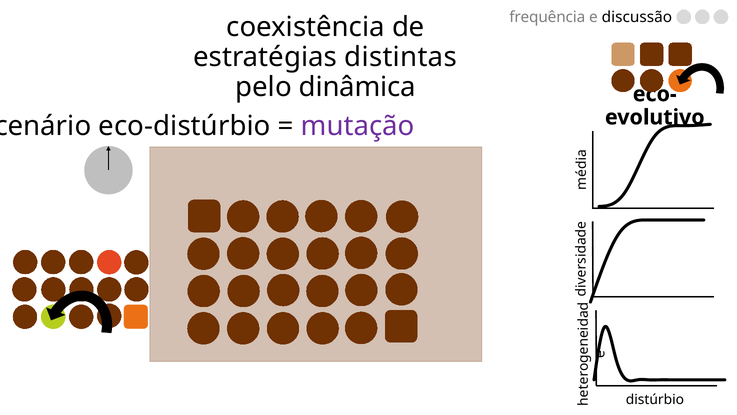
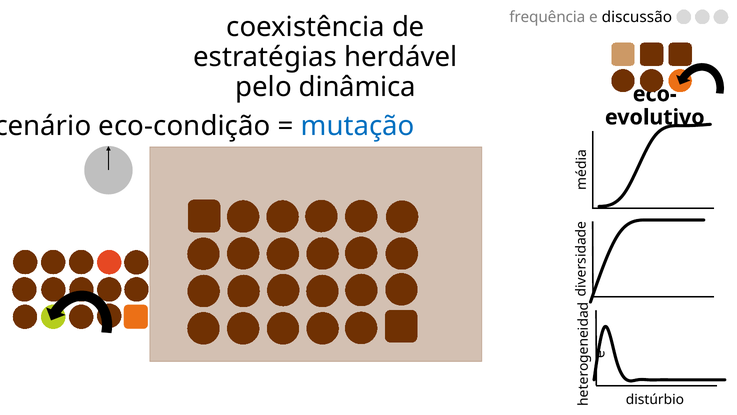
distintas: distintas -> herdável (401, 57)
eco-distúrbio: eco-distúrbio -> eco-condição (184, 126)
mutação colour: purple -> blue (358, 126)
